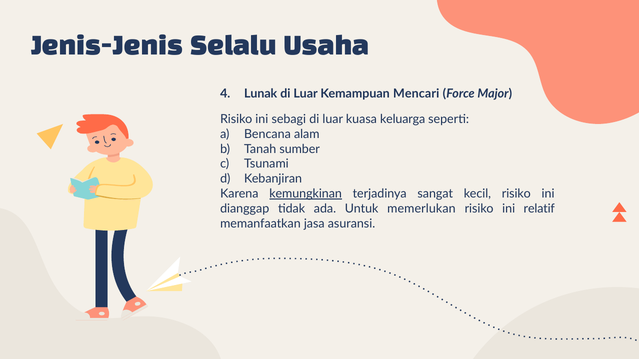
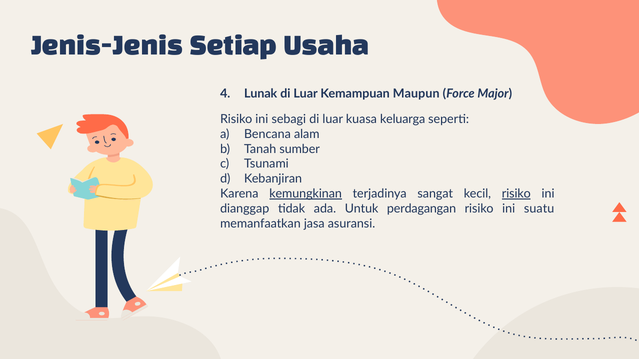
Selalu: Selalu -> Setiap (234, 47)
Mencari: Mencari -> Maupun (416, 94)
risiko underline: none -> present (516, 194)
memerlukan: memerlukan -> perdagangan (422, 209)
relatif: relatif -> suatu (539, 209)
